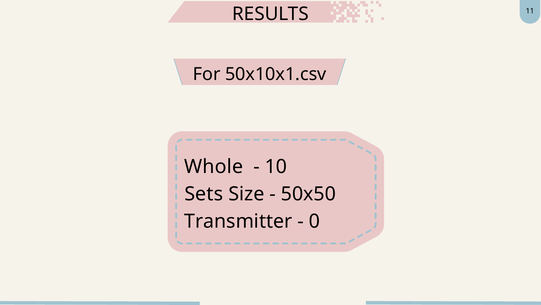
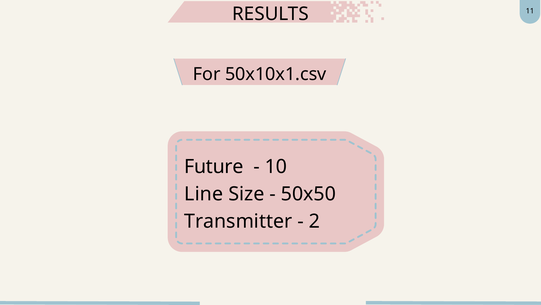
Whole: Whole -> Future (214, 166)
Sets: Sets -> Line (204, 194)
0: 0 -> 2 (314, 221)
